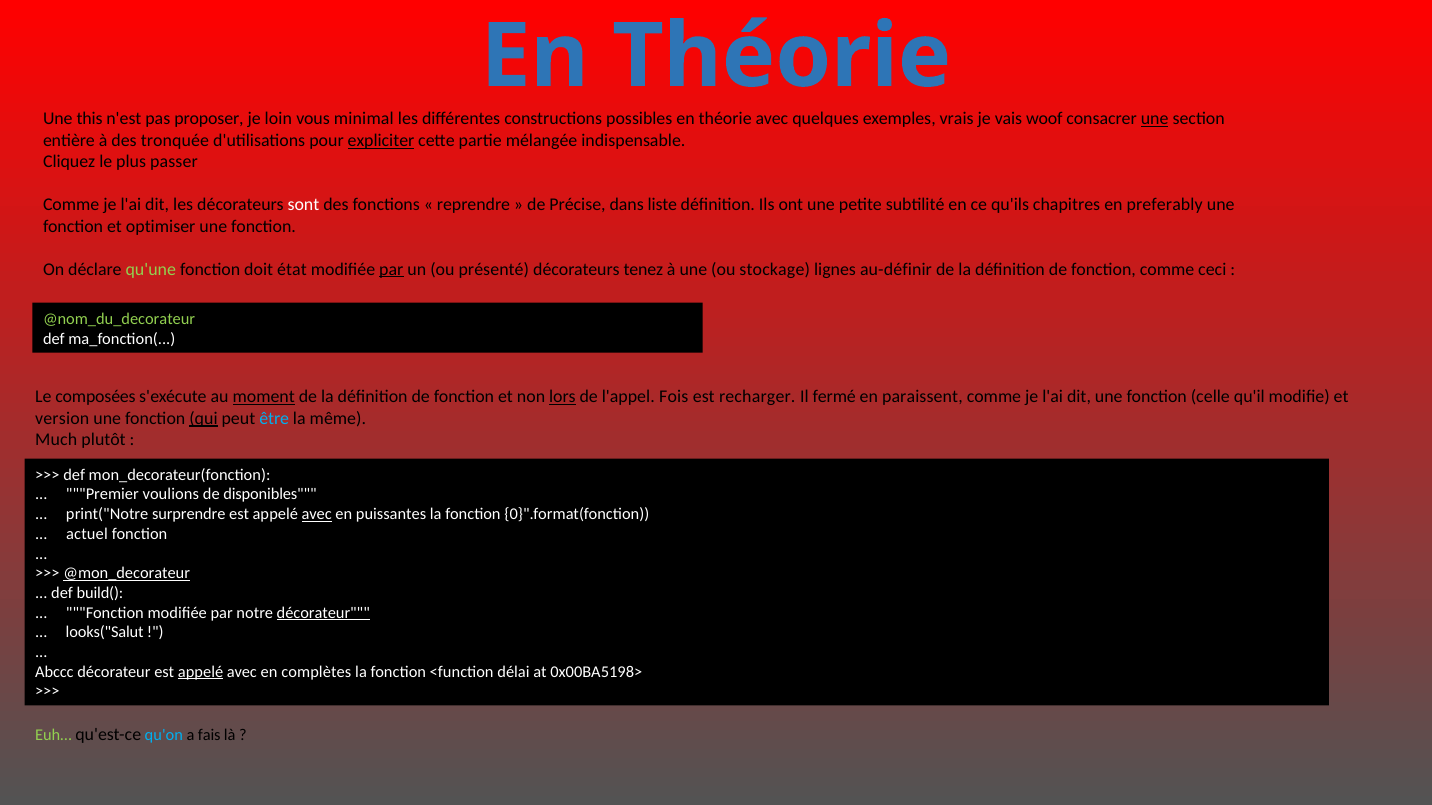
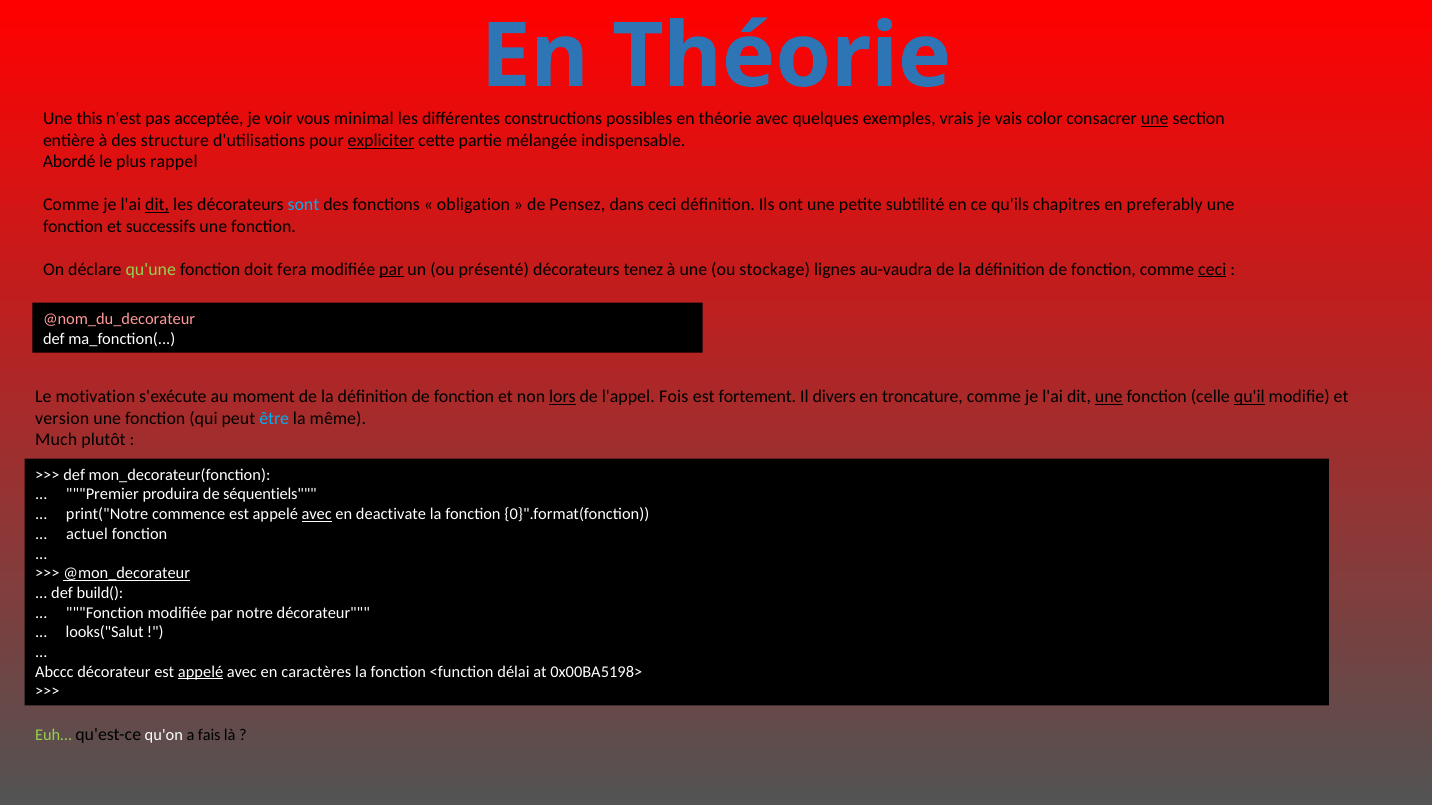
proposer: proposer -> acceptée (209, 119)
loin: loin -> voir (278, 119)
woof: woof -> color (1044, 119)
tronquée: tronquée -> structure (175, 141)
Cliquez: Cliquez -> Abordé (69, 162)
passer: passer -> rappel (174, 162)
dit underline: none -> present (157, 205)
sont colour: white -> light blue (303, 205)
reprendre: reprendre -> obligation (473, 205)
Précise: Précise -> Pensez (577, 205)
dans liste: liste -> ceci (662, 205)
optimiser: optimiser -> successifs (161, 226)
état: état -> fera (292, 269)
au-définir: au-définir -> au-vaudra (896, 269)
ceci underline: none -> present (1212, 269)
@nom_du_decorateur colour: light green -> pink (119, 319)
composées: composées -> motivation (95, 397)
moment underline: present -> none (264, 397)
recharger: recharger -> fortement (757, 397)
fermé: fermé -> divers (834, 397)
paraissent: paraissent -> troncature (923, 397)
une underline: none -> present (1109, 397)
qu'il underline: none -> present (1249, 397)
qui underline: present -> none (203, 419)
voulions: voulions -> produira (171, 495)
disponibles: disponibles -> séquentiels (270, 495)
surprendre: surprendre -> commence (189, 515)
puissantes: puissantes -> deactivate (391, 515)
décorateur underline: present -> none (323, 613)
complètes: complètes -> caractères (316, 672)
qu'on colour: light blue -> white (164, 735)
